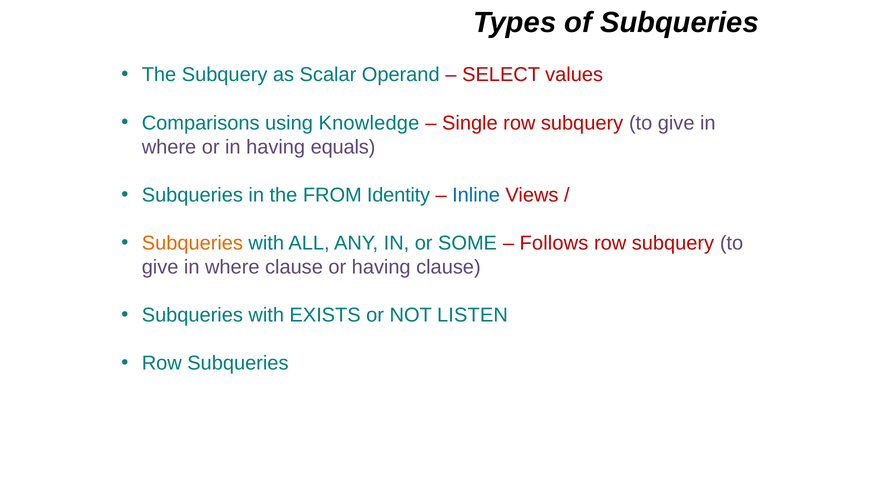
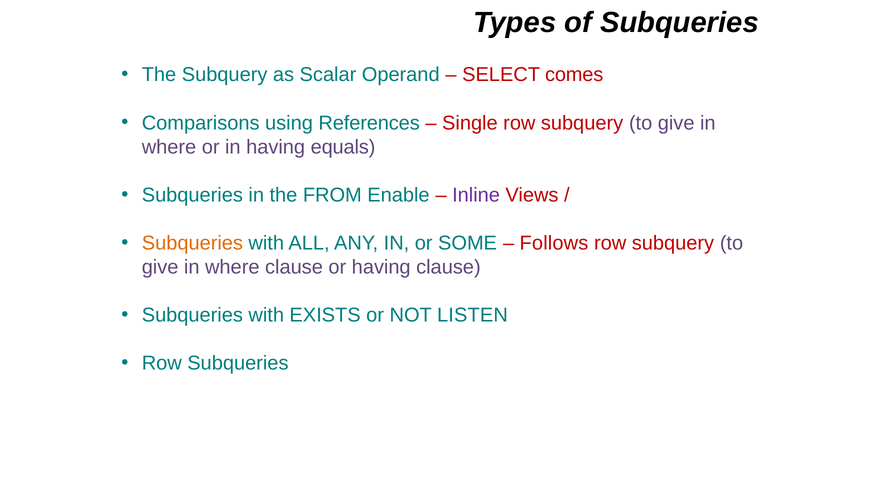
values: values -> comes (574, 75)
Knowledge: Knowledge -> References (369, 123)
Identity: Identity -> Enable (398, 195)
Inline colour: blue -> purple (476, 195)
